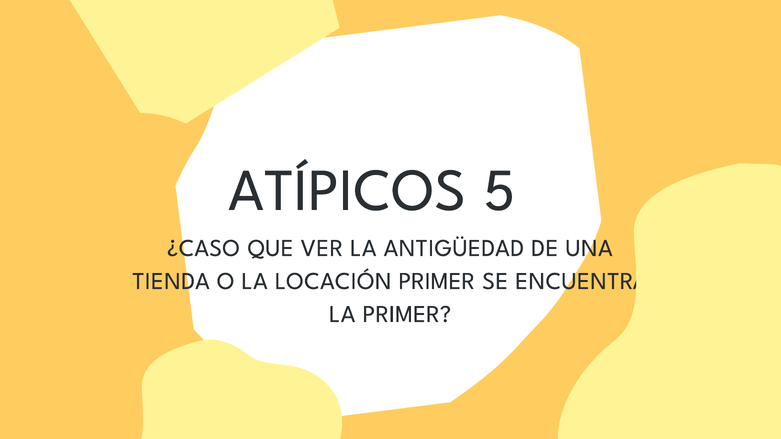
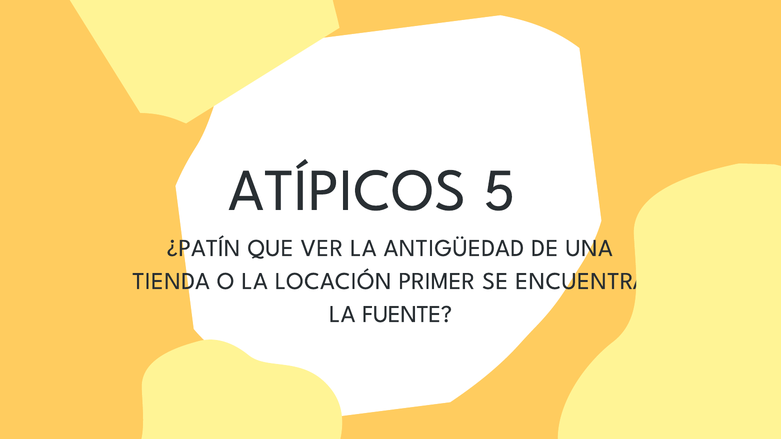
¿CASO: ¿CASO -> ¿PATÍN (204, 248)
LA PRIMER: PRIMER -> FUENTE (407, 314)
